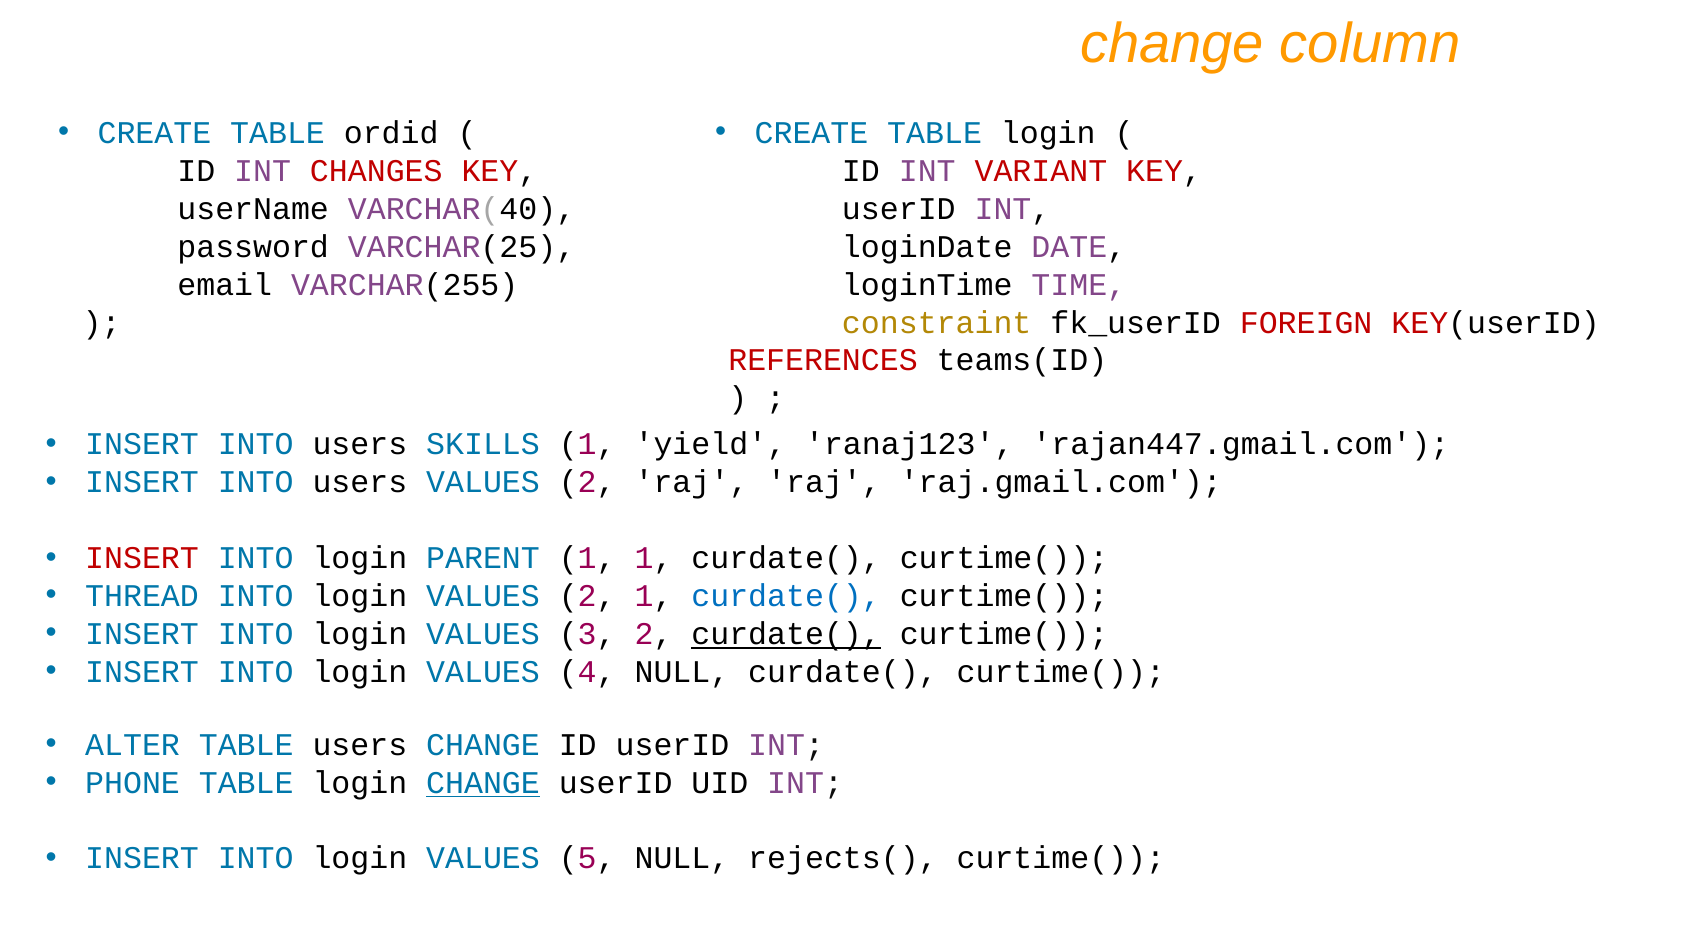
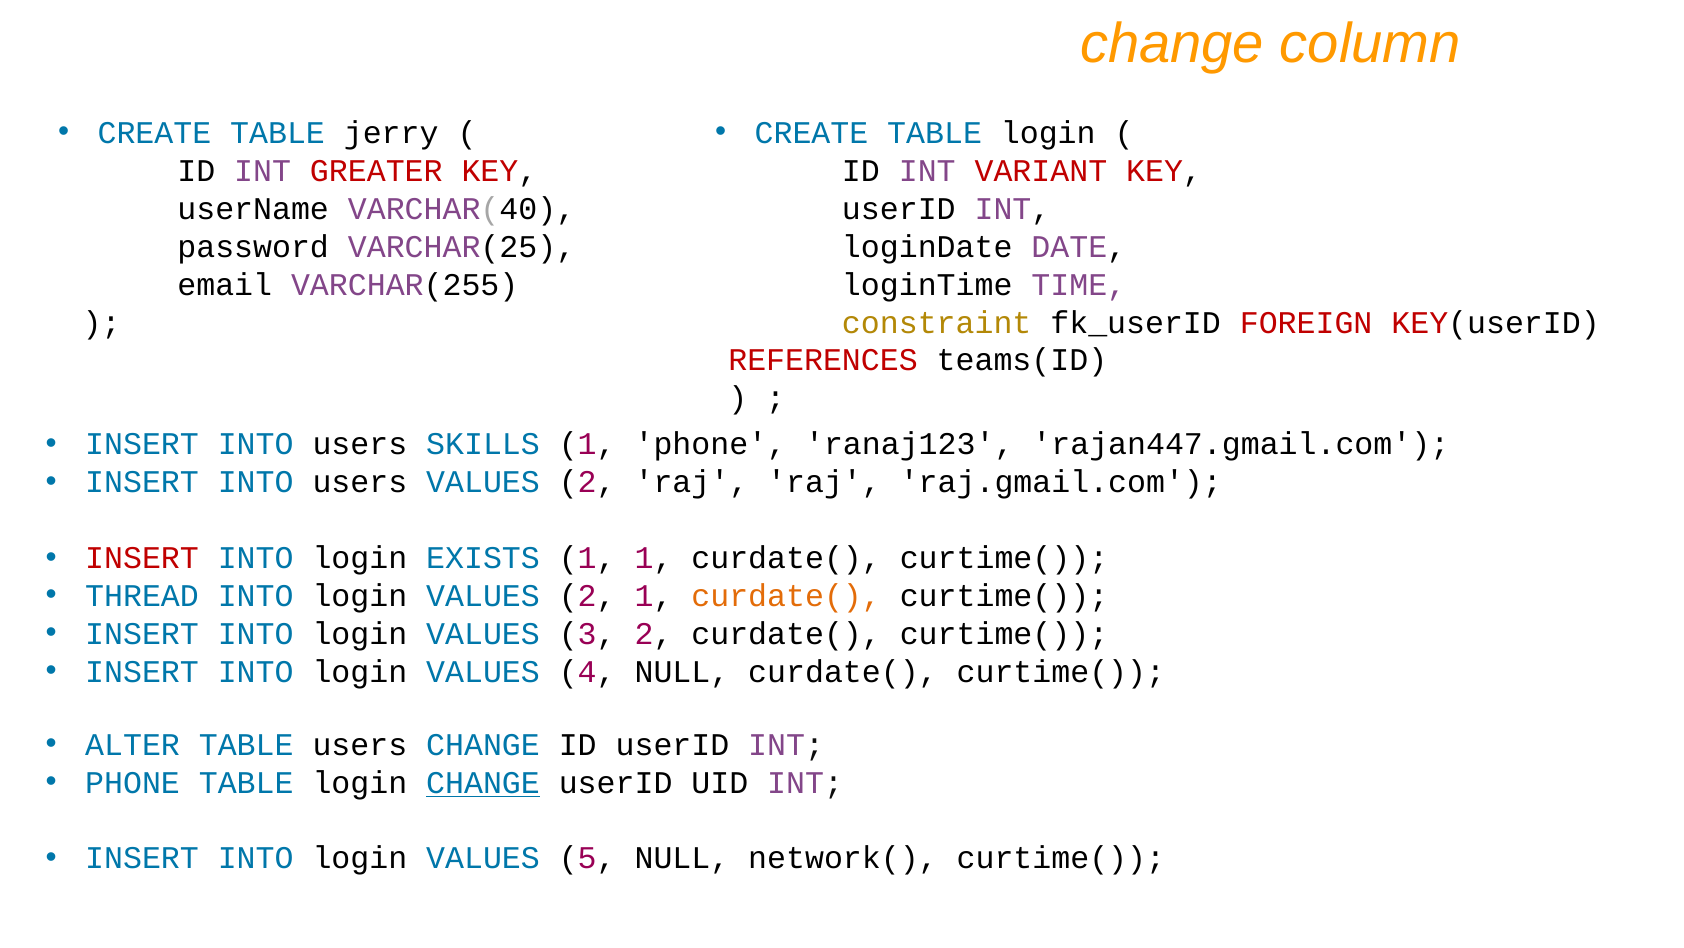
ordid: ordid -> jerry (391, 133)
CHANGES: CHANGES -> GREATER (376, 171)
1 yield: yield -> phone (710, 444)
PARENT: PARENT -> EXISTS (483, 558)
curdate( colour: blue -> orange (786, 596)
curdate( underline: present -> none (786, 634)
rejects(: rejects( -> network( (843, 858)
